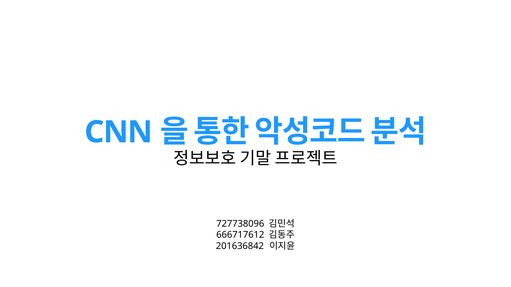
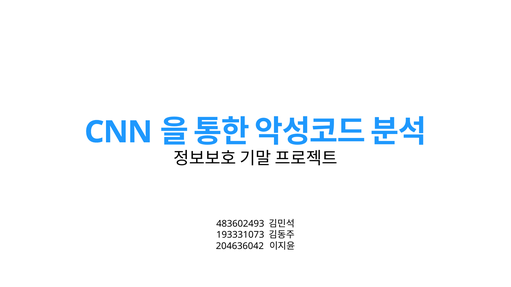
727738096: 727738096 -> 483602493 (240, 224)
666717612: 666717612 -> 193331073 (240, 235)
201636842: 201636842 -> 204636042 (240, 246)
